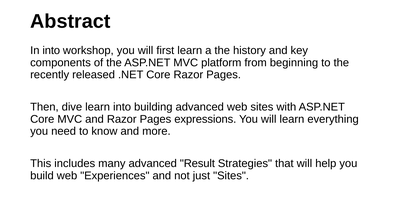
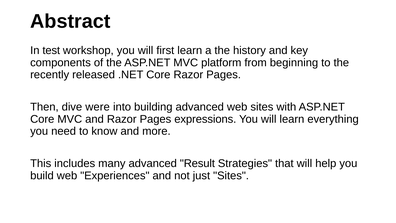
In into: into -> test (51, 50)
dive learn: learn -> were (98, 107)
